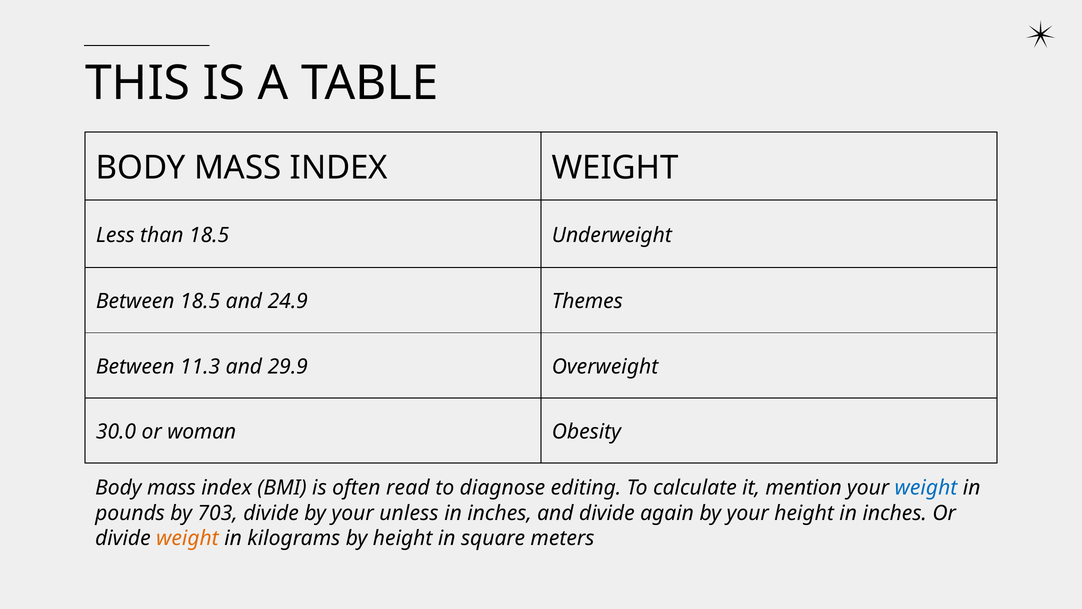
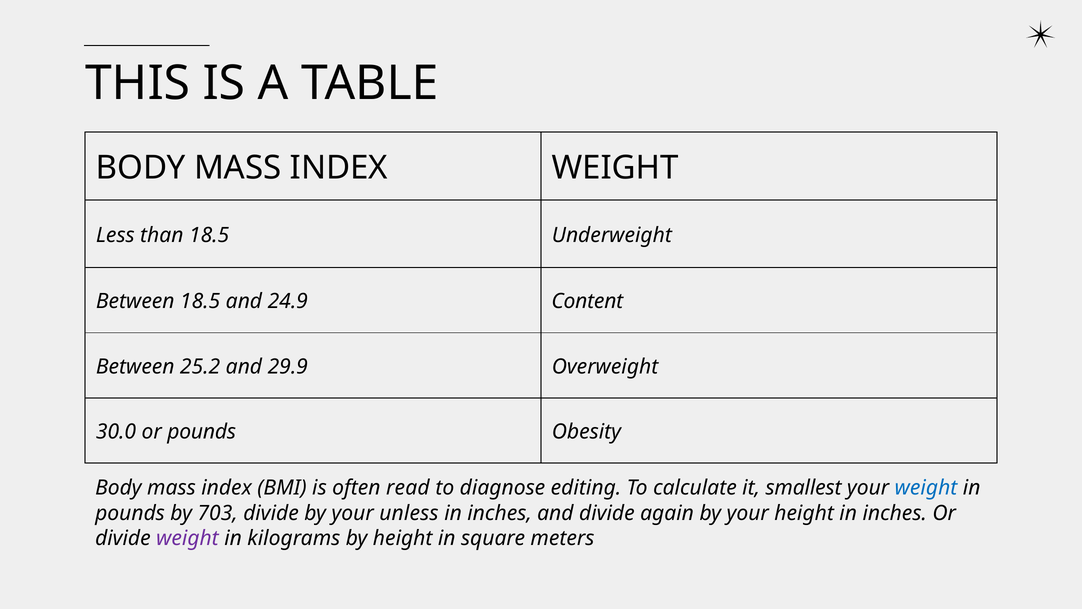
Themes: Themes -> Content (587, 301)
11.3: 11.3 -> 25.2 (200, 366)
or woman: woman -> pounds (202, 431)
mention: mention -> smallest (804, 488)
weight colour: orange -> purple (187, 538)
